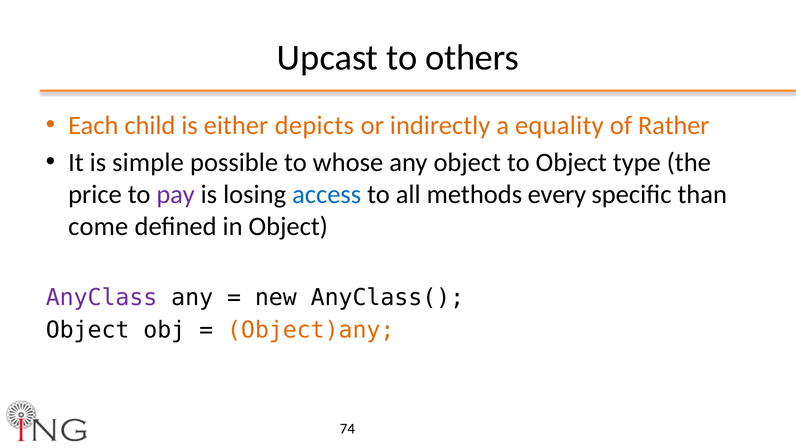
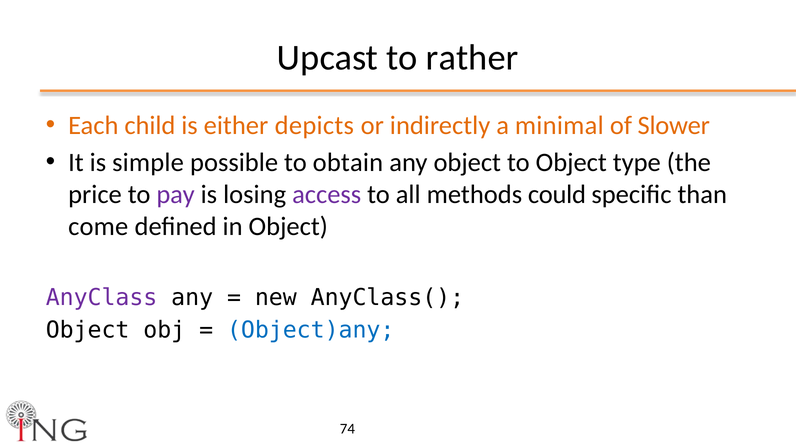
others: others -> rather (472, 58)
equality: equality -> minimal (559, 125)
Rather: Rather -> Slower (674, 125)
whose: whose -> obtain (348, 162)
access colour: blue -> purple (327, 194)
every: every -> could (557, 194)
Object)any colour: orange -> blue (311, 330)
